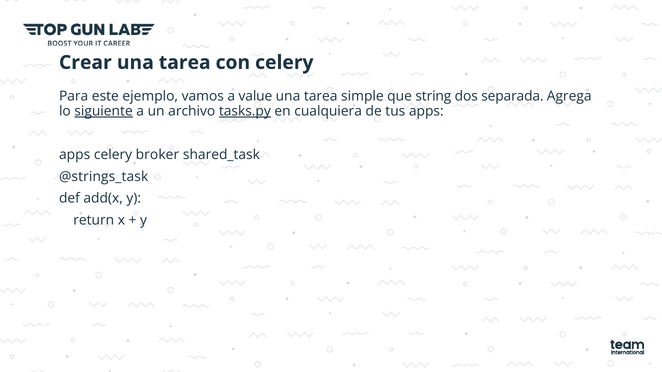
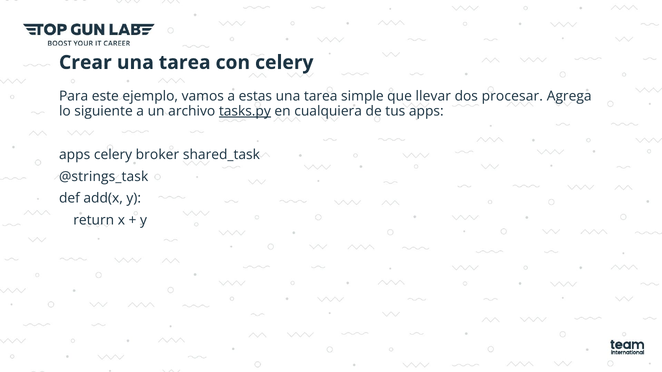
value: value -> estas (255, 96)
string: string -> llevar (433, 96)
separada: separada -> procesar (512, 96)
siguiente underline: present -> none (104, 111)
